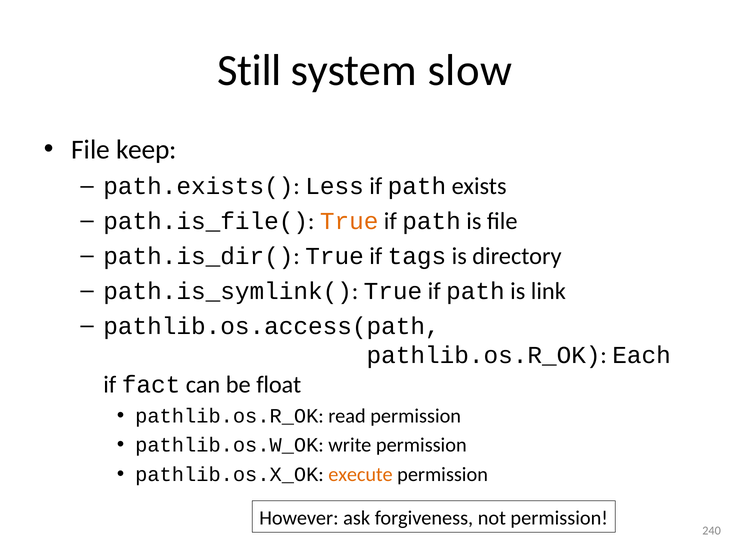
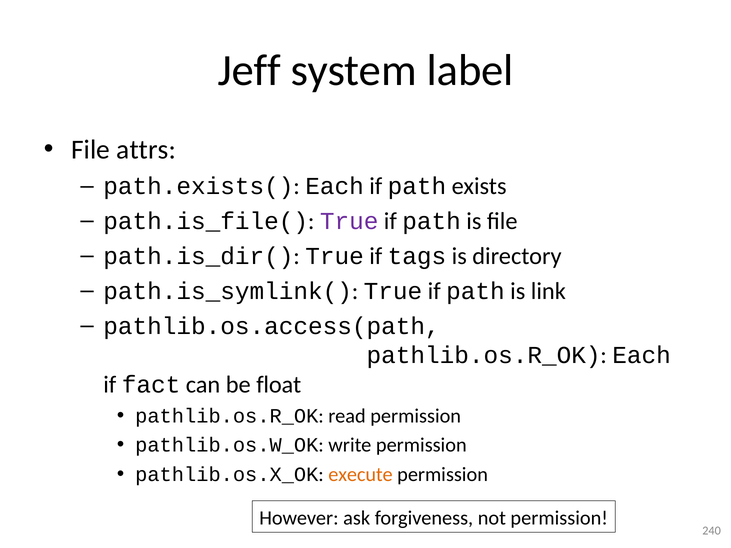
Still: Still -> Jeff (249, 71)
slow: slow -> label (470, 71)
keep: keep -> attrs (146, 150)
path.exists( Less: Less -> Each (335, 187)
True colour: orange -> purple (349, 221)
